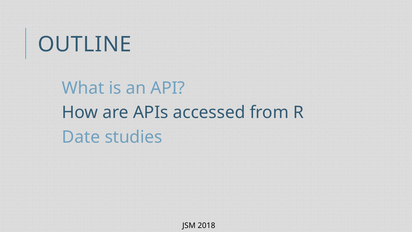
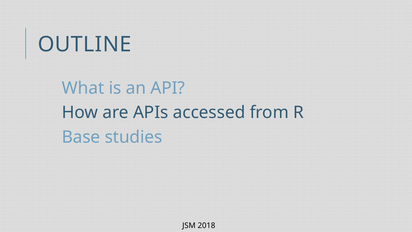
Date: Date -> Base (81, 137)
